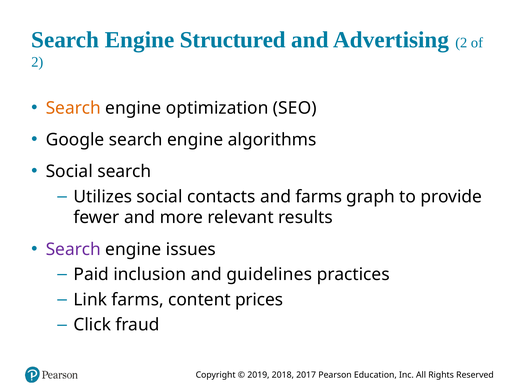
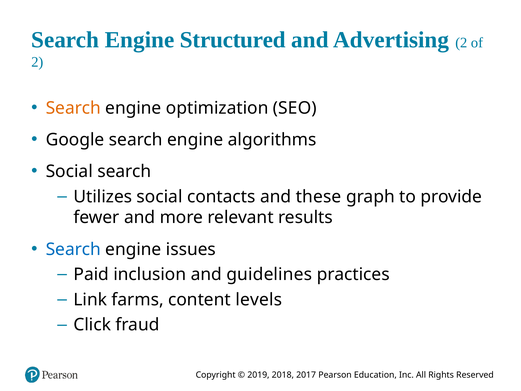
and farms: farms -> these (319, 197)
Search colour: purple -> blue (73, 249)
prices: prices -> levels (259, 300)
